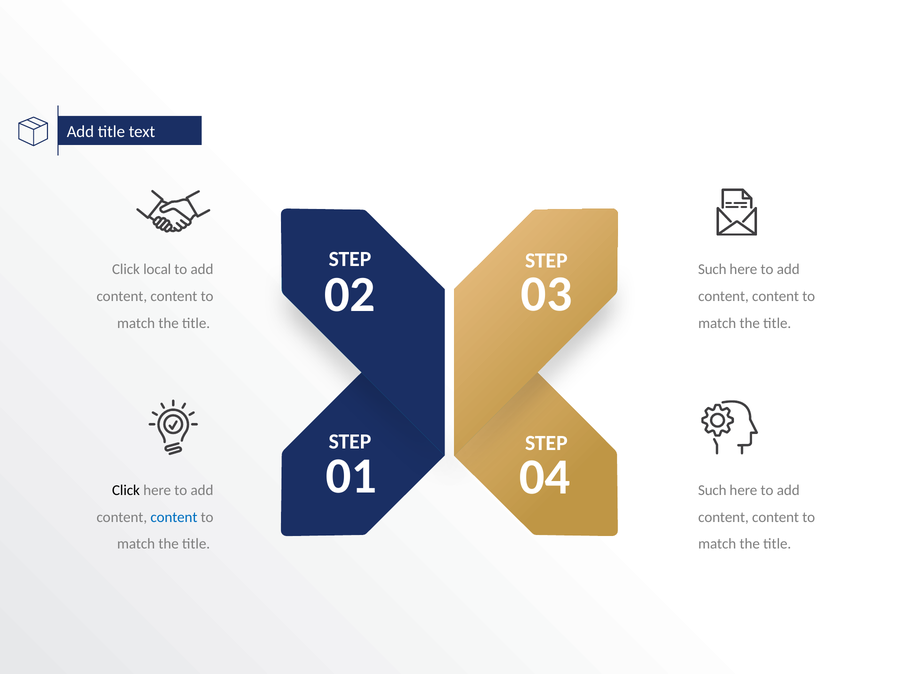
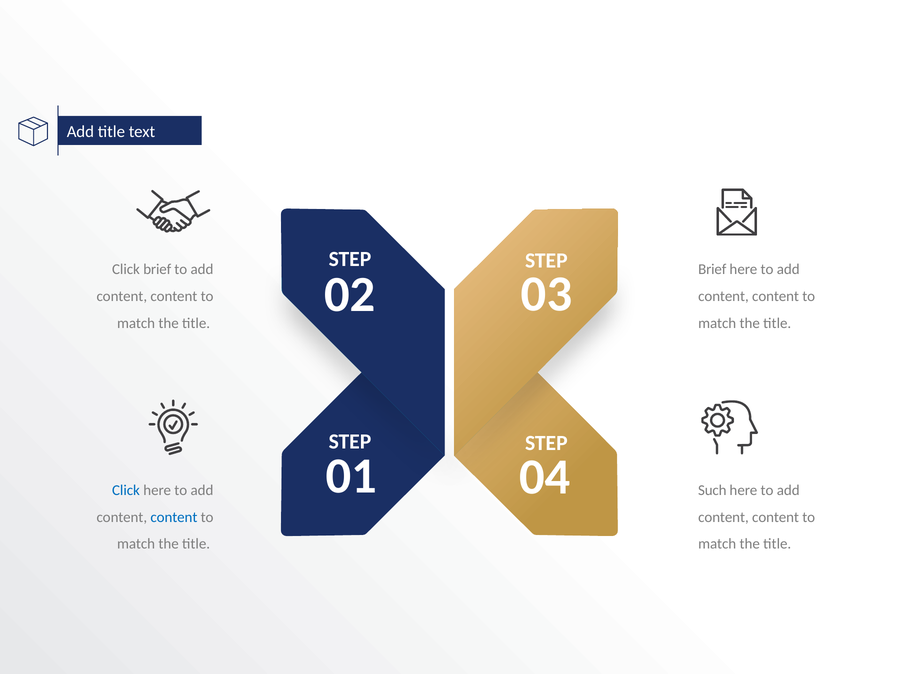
Click local: local -> brief (157, 270)
Such: Such -> Brief (712, 270)
Click colour: black -> blue (126, 490)
